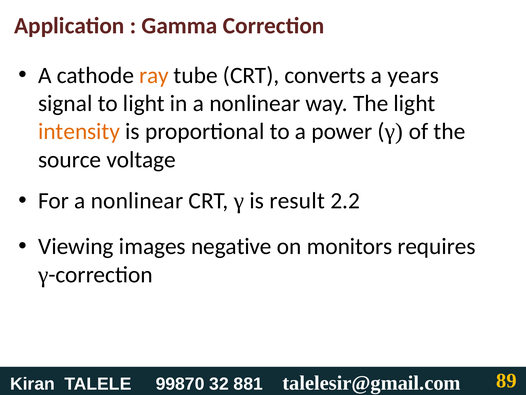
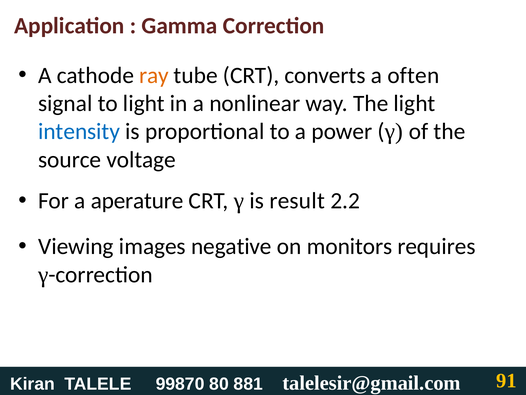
years: years -> often (413, 75)
intensity colour: orange -> blue (79, 131)
For a nonlinear: nonlinear -> aperature (137, 201)
32: 32 -> 80 (219, 384)
89: 89 -> 91 (506, 380)
